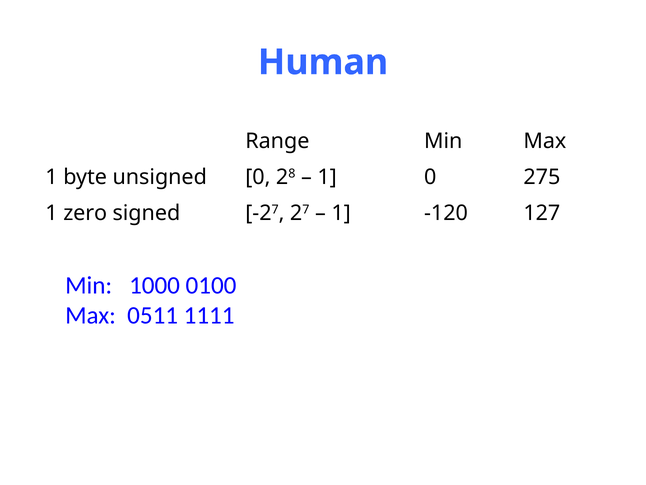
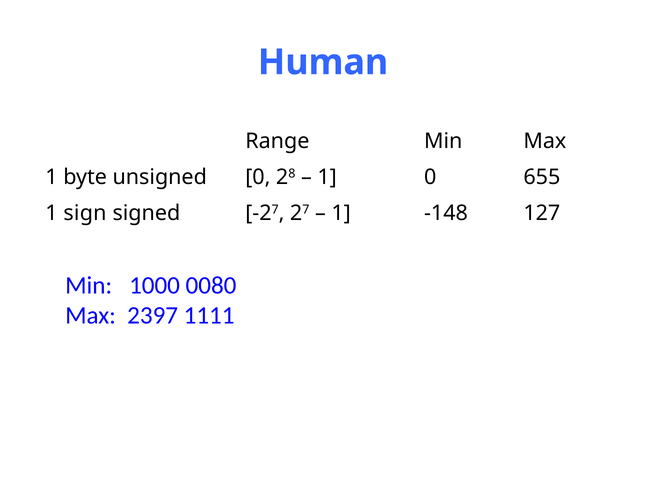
275: 275 -> 655 (542, 177)
zero: zero -> sign (85, 213)
-120: -120 -> -148 (446, 213)
0100: 0100 -> 0080 (211, 285)
0511: 0511 -> 2397 (153, 315)
